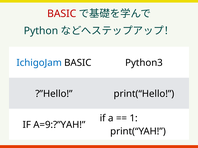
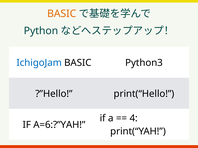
BASIC colour: red -> orange (62, 14)
1: 1 -> 4 (134, 119)
A=9:?”YAH: A=9:?”YAH -> A=6:?”YAH (59, 125)
